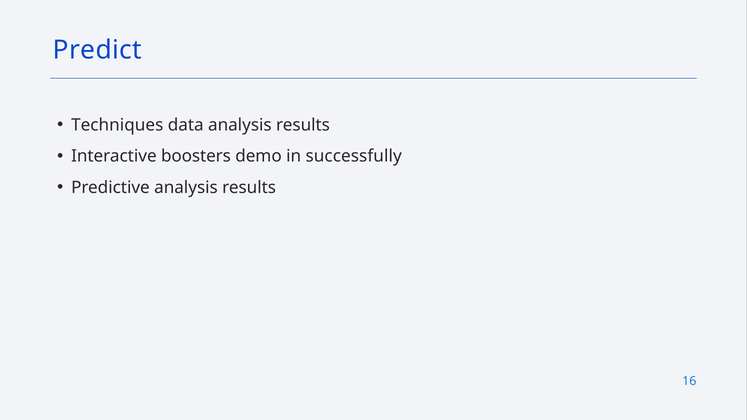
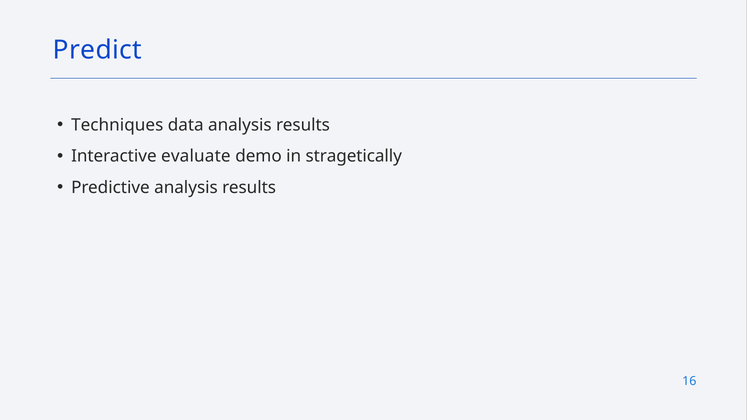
boosters: boosters -> evaluate (196, 156)
successfully: successfully -> stragetically (354, 156)
